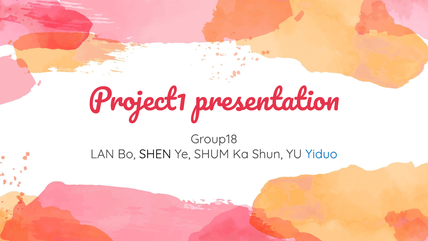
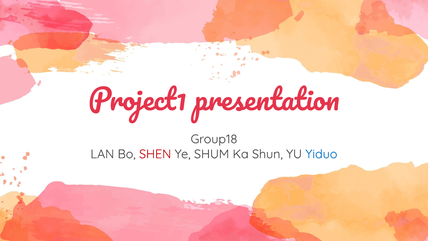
SHEN colour: black -> red (155, 154)
